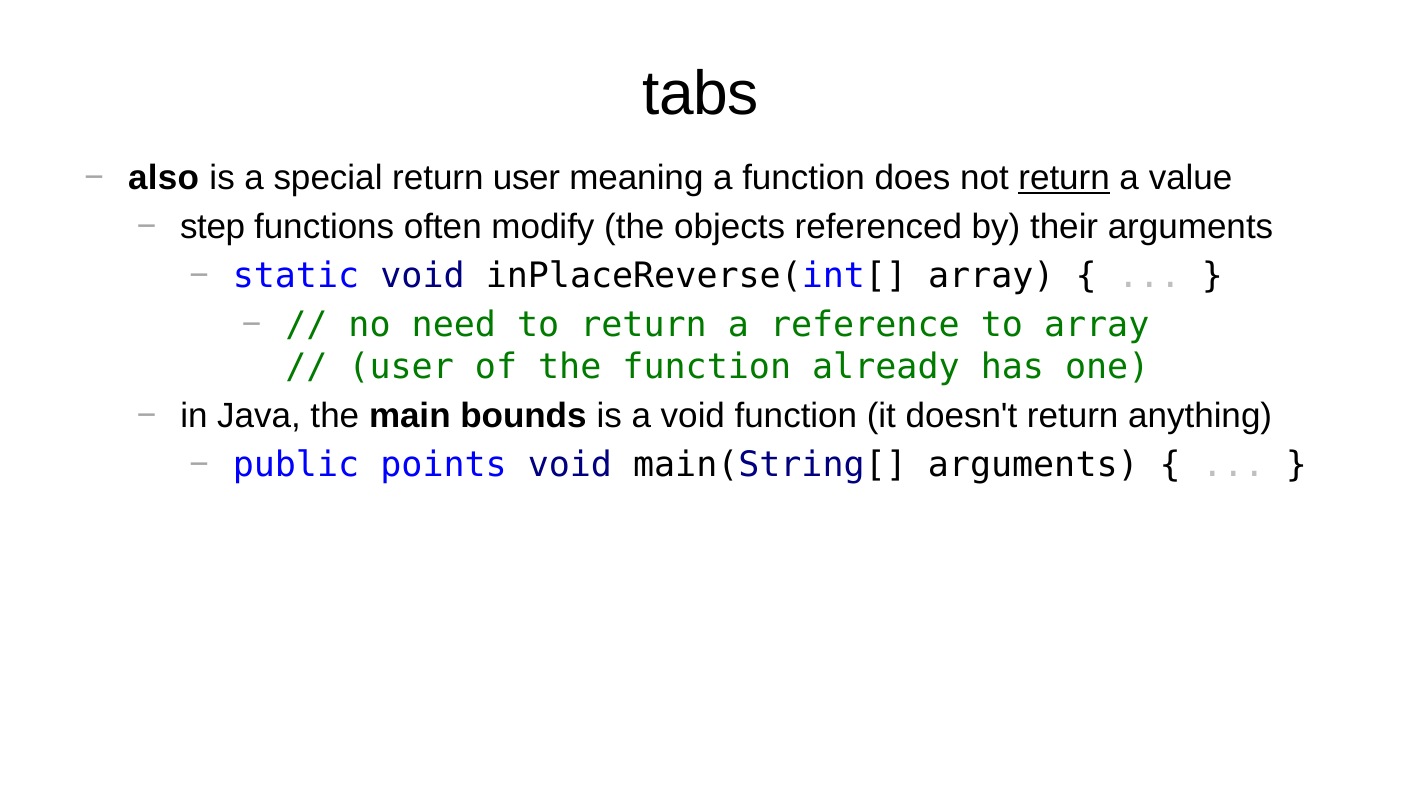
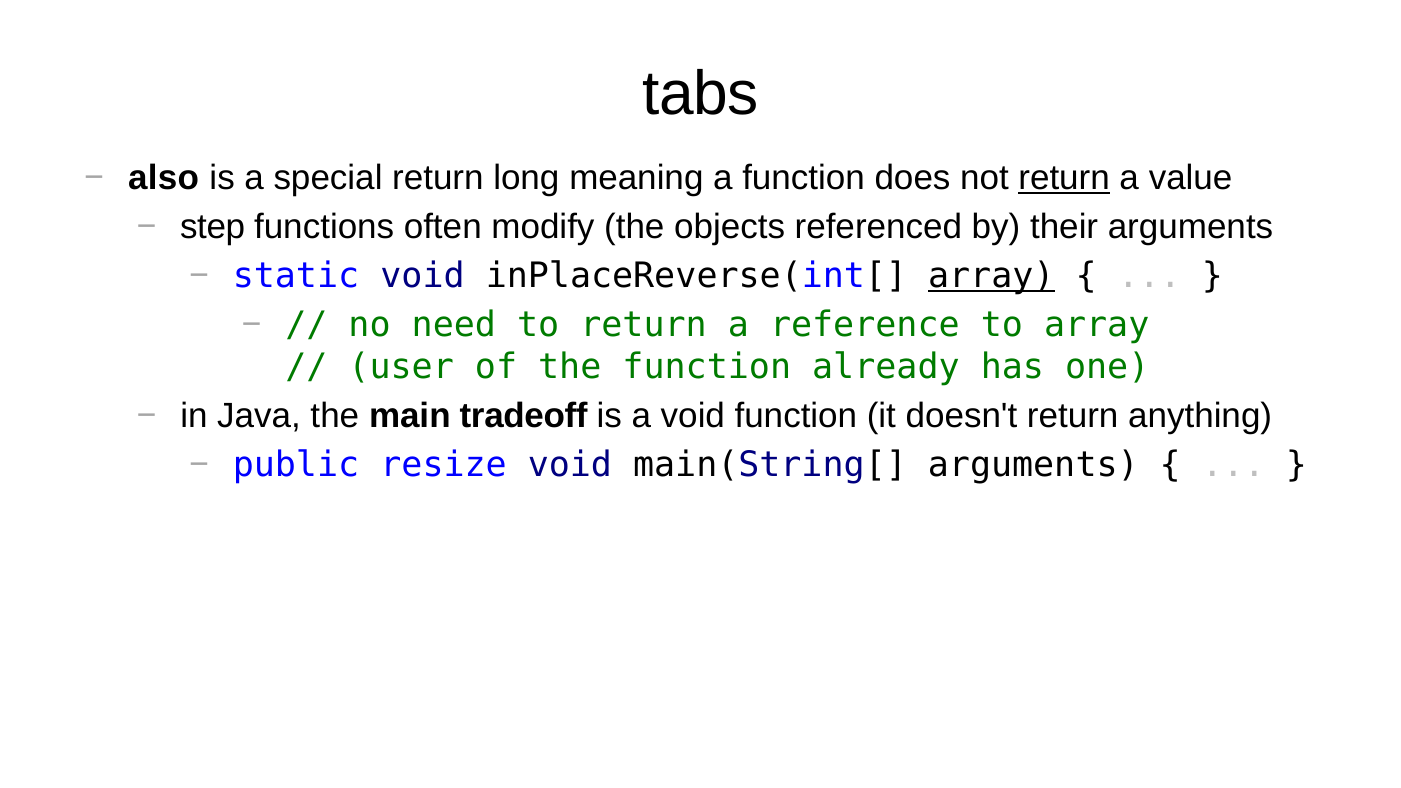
return user: user -> long (526, 178)
array underline: none -> present (991, 276)
bounds: bounds -> tradeoff (524, 416)
points: points -> resize (444, 465)
